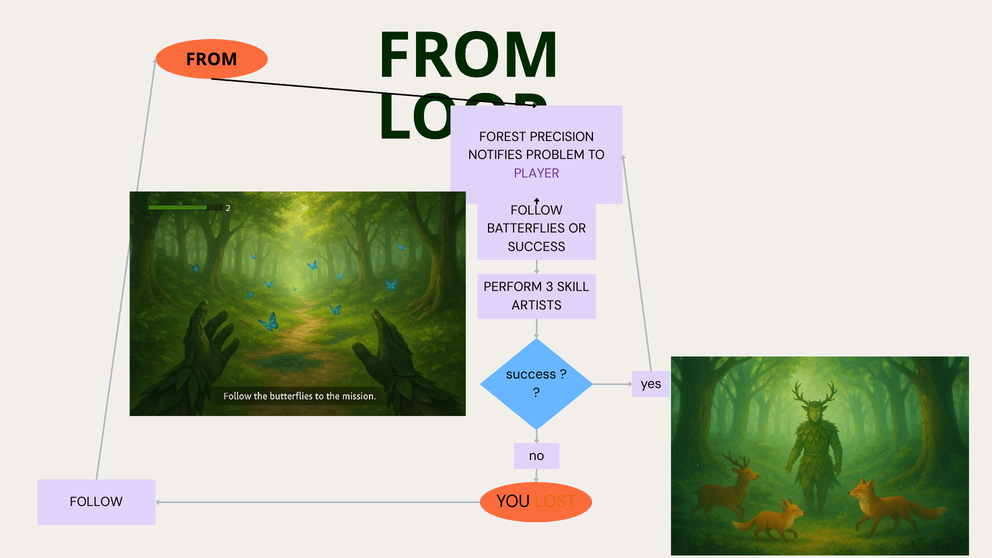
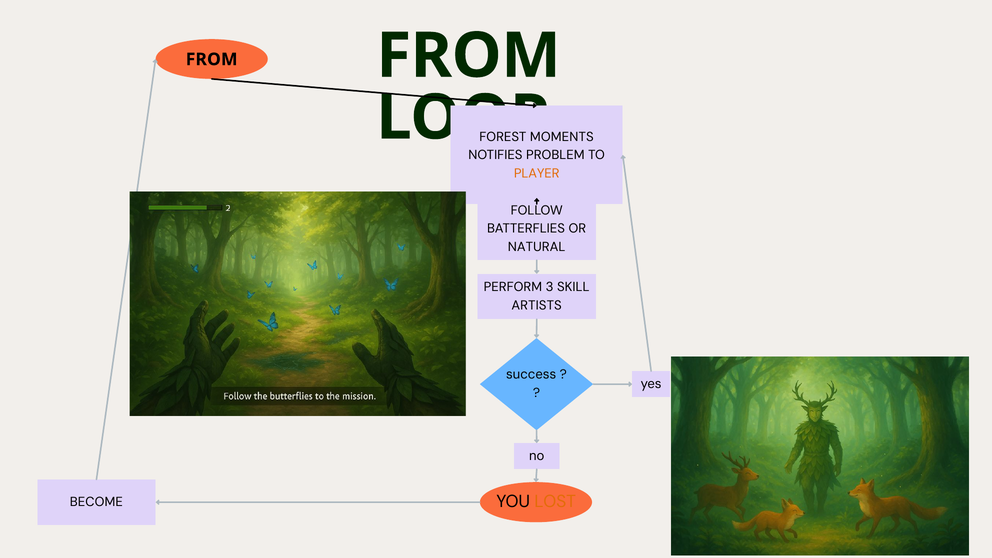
PRECISION: PRECISION -> MOMENTS (562, 137)
PLAYER colour: purple -> orange (537, 173)
SUCCESS: SUCCESS -> NATURAL (537, 247)
FOLLOW: FOLLOW -> BECOME (96, 502)
